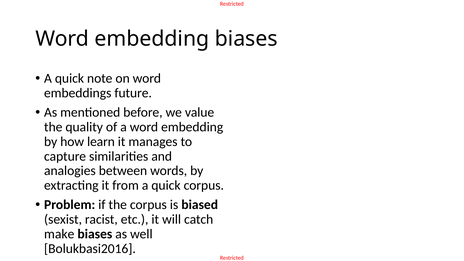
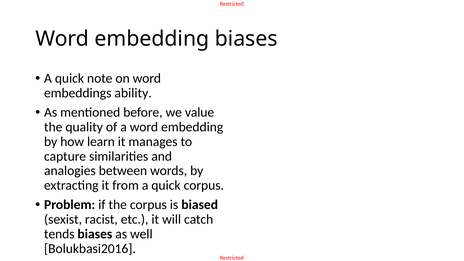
future: future -> ability (133, 93)
make: make -> tends (59, 234)
